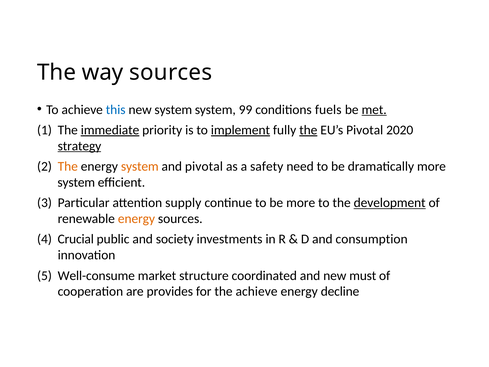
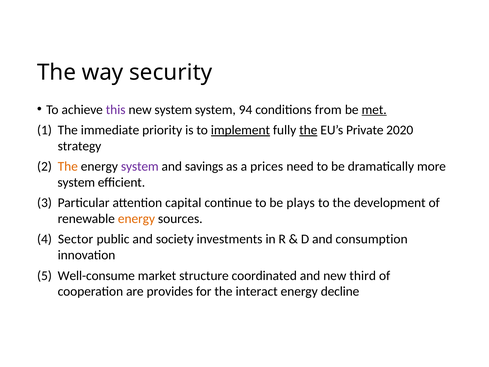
way sources: sources -> security (171, 72)
this colour: blue -> purple (116, 110)
99: 99 -> 94 (246, 110)
fuels: fuels -> from (328, 110)
immediate underline: present -> none (110, 130)
EU’s Pivotal: Pivotal -> Private (365, 130)
strategy underline: present -> none (79, 146)
system colour: orange -> purple (140, 166)
and pivotal: pivotal -> savings (204, 166)
safety: safety -> prices (267, 166)
supply: supply -> capital (183, 203)
be more: more -> plays (301, 203)
development underline: present -> none (390, 203)
Crucial: Crucial -> Sector (76, 239)
must: must -> third (363, 275)
the achieve: achieve -> interact (257, 291)
